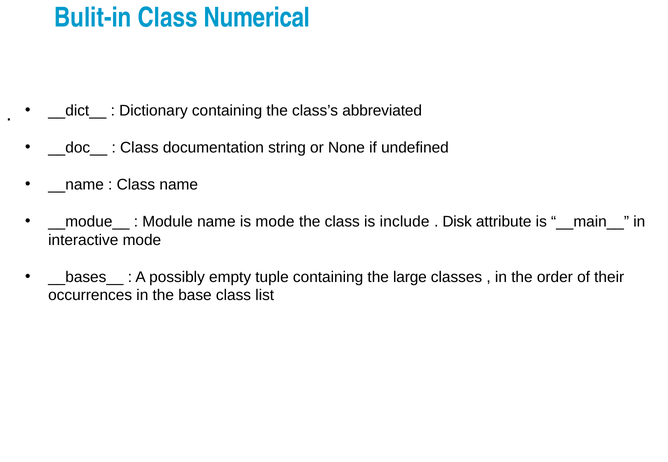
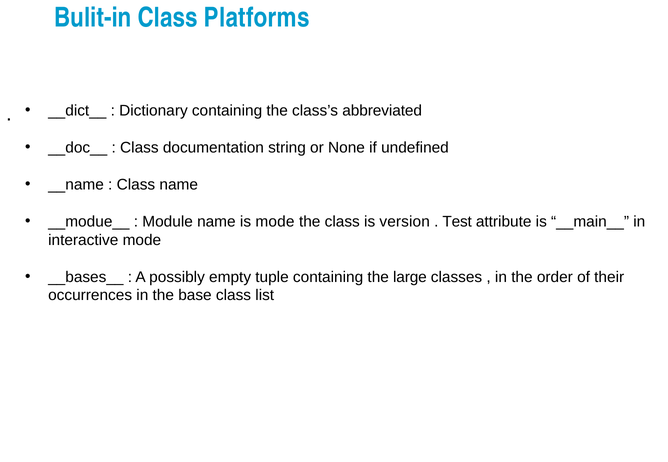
Numerical: Numerical -> Platforms (257, 18)
include: include -> version (405, 222)
Disk: Disk -> Test (457, 222)
